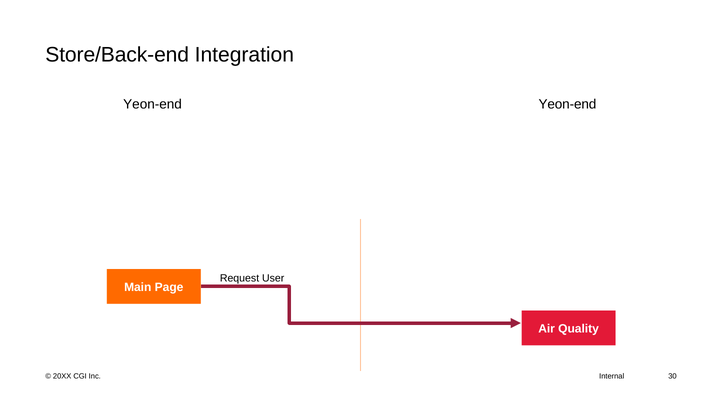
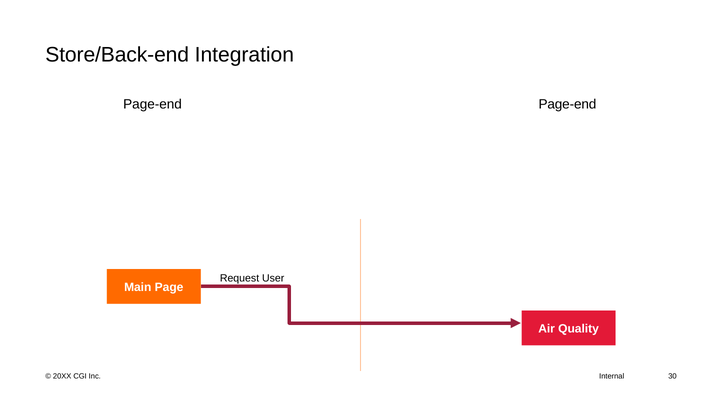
Yeon-end: Yeon-end -> Page-end (567, 104)
Yeon-end: Yeon-end -> Page-end (153, 105)
